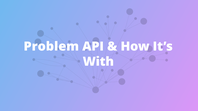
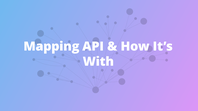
Problem: Problem -> Mapping (51, 47)
